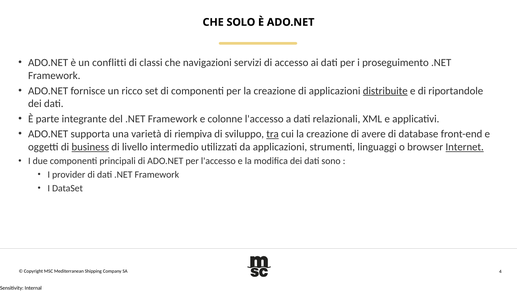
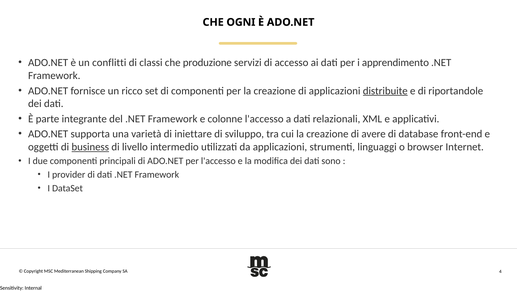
SOLO: SOLO -> OGNI (241, 22)
navigazioni: navigazioni -> produzione (207, 63)
proseguimento: proseguimento -> apprendimento (395, 63)
riempiva: riempiva -> iniettare (193, 134)
tra underline: present -> none (273, 134)
Internet underline: present -> none (465, 147)
